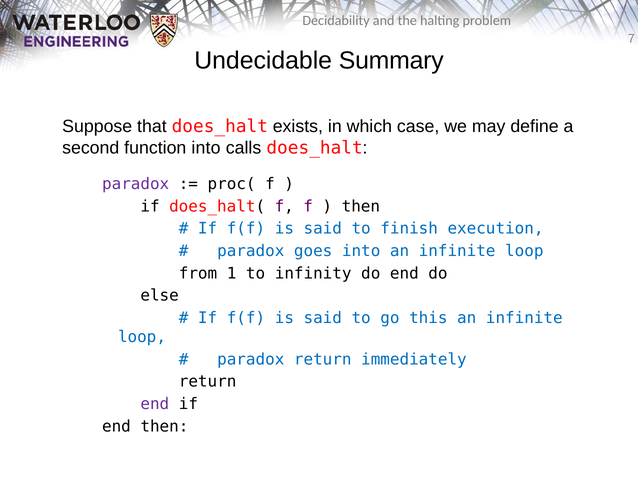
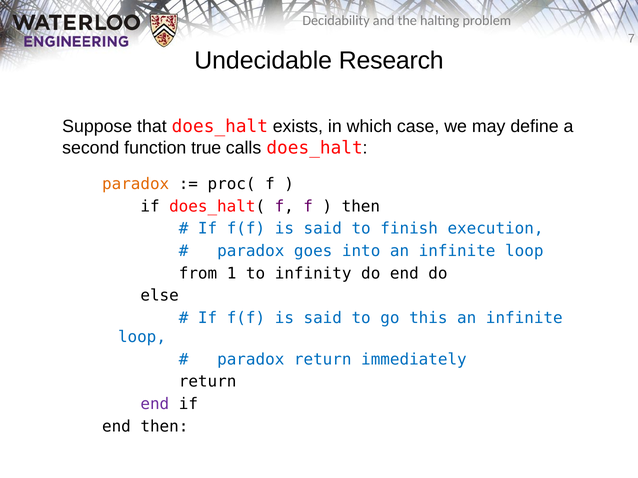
Summary: Summary -> Research (391, 61)
function into: into -> true (206, 148)
paradox colour: purple -> orange (136, 184)
